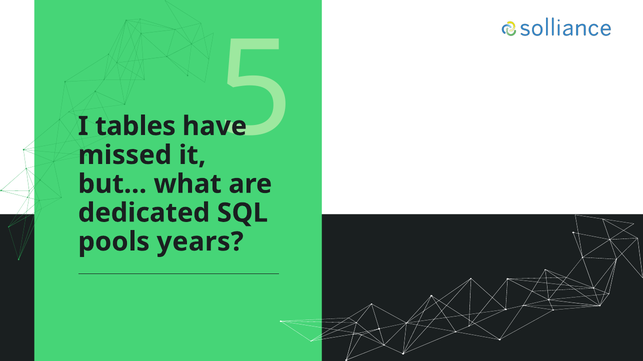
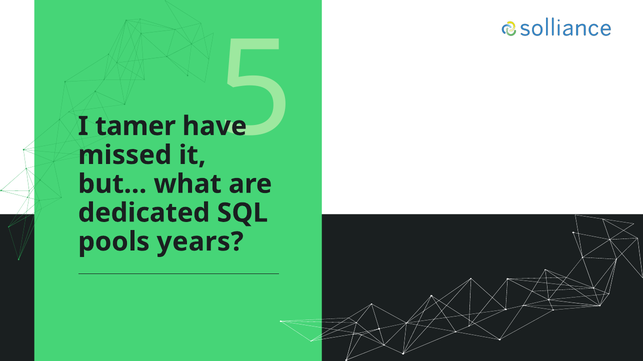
tables: tables -> tamer (135, 126)
